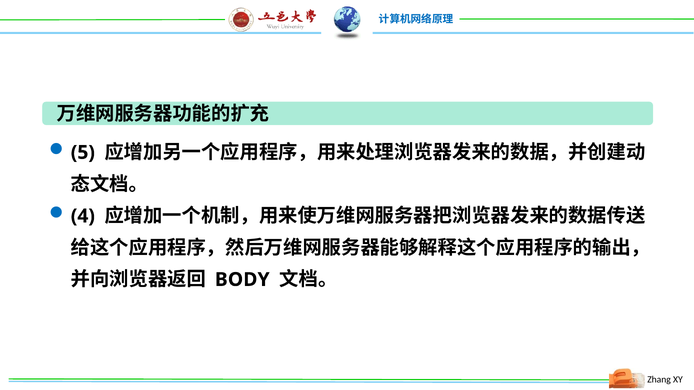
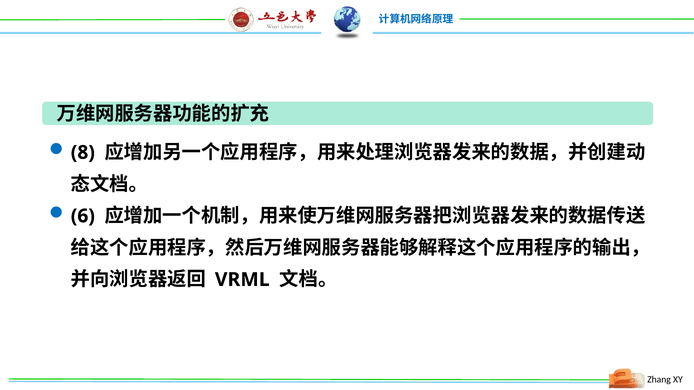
5: 5 -> 8 (83, 153)
4: 4 -> 6 (83, 216)
BODY: BODY -> VRML (242, 280)
